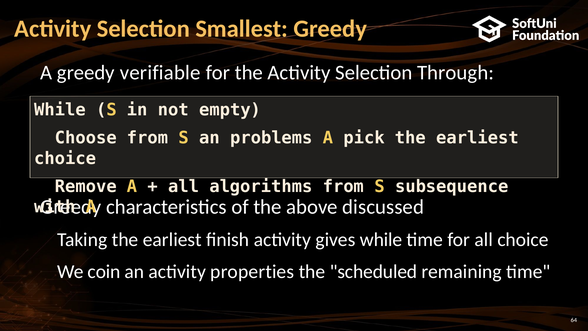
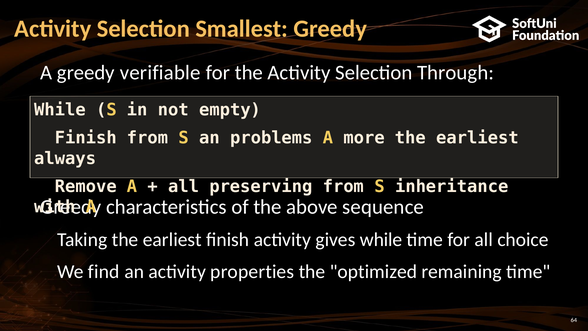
Choose: Choose -> Finish (86, 138)
pick: pick -> more (364, 138)
choice: choice -> always (65, 158)
algorithms: algorithms -> preserving (261, 186)
subsequence: subsequence -> inheritance (452, 186)
discussed: discussed -> sequence (383, 207)
coin: coin -> find (104, 271)
scheduled: scheduled -> optimized (373, 271)
